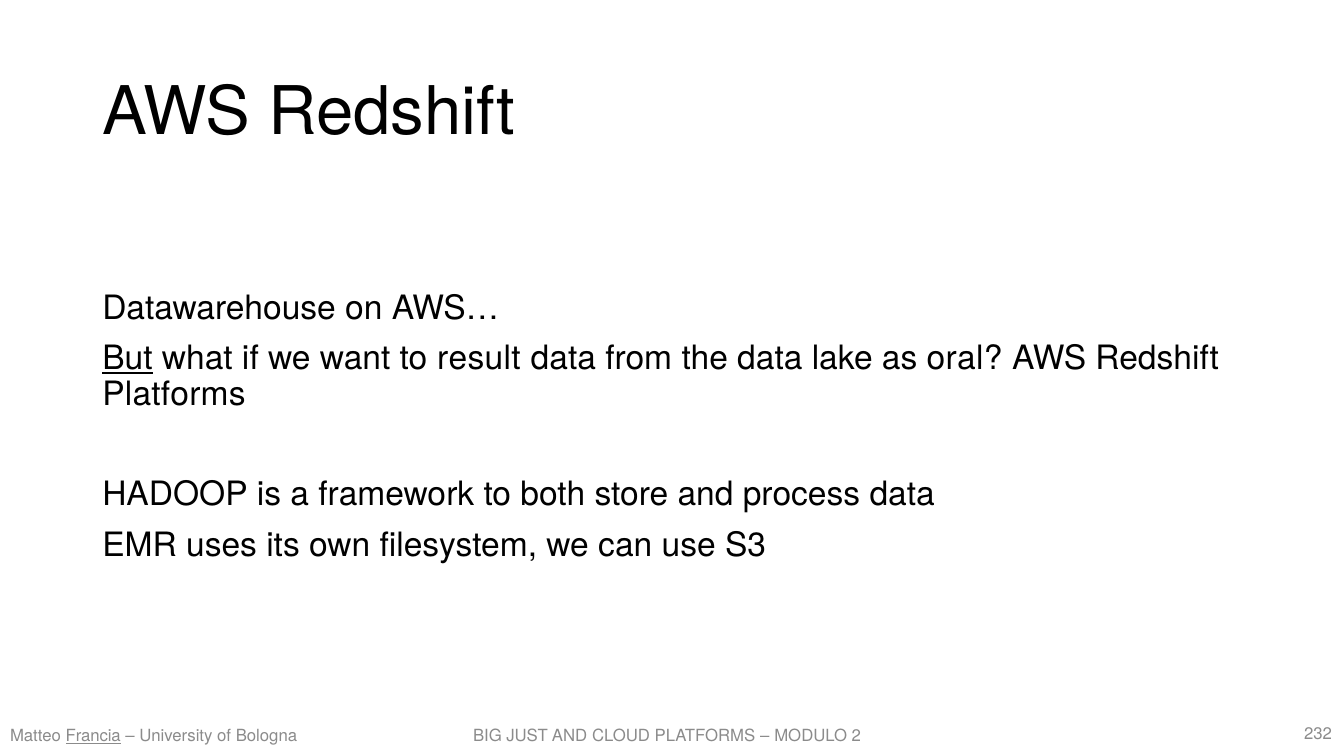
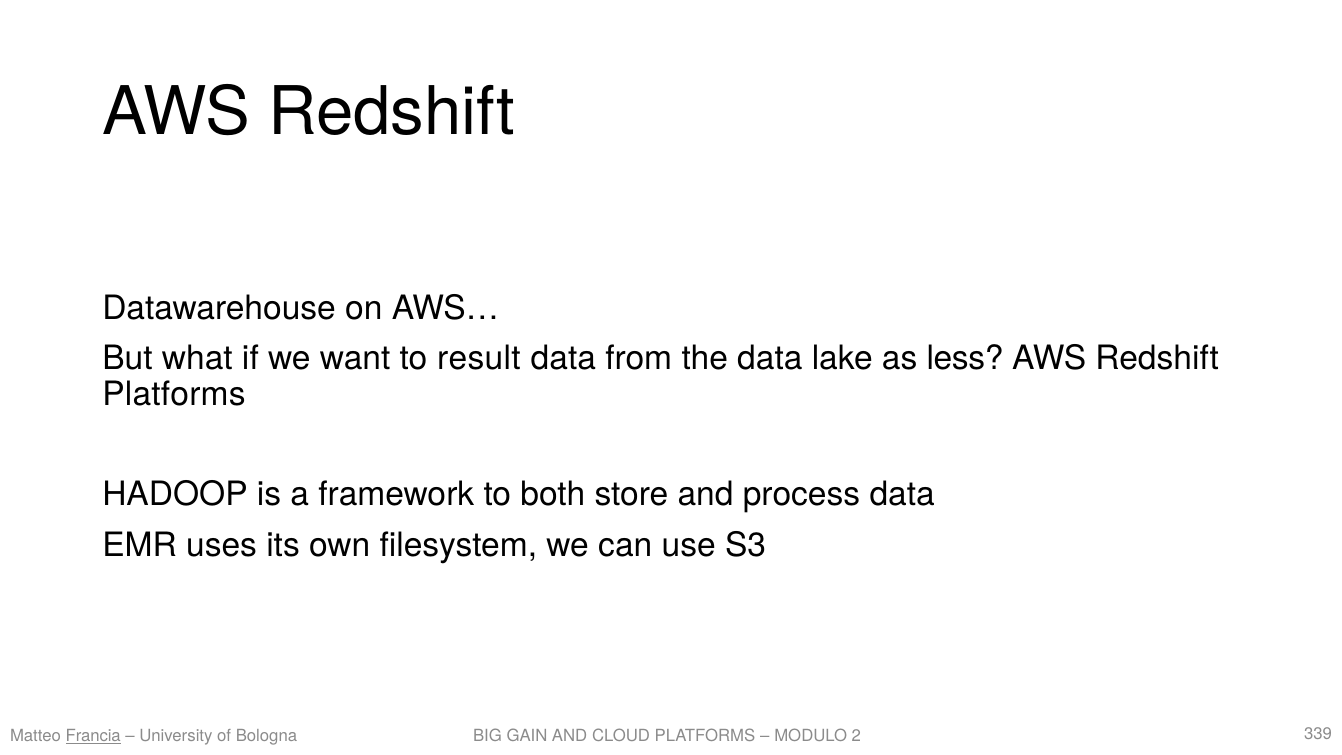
But underline: present -> none (127, 358)
oral: oral -> less (965, 358)
JUST: JUST -> GAIN (527, 736)
232: 232 -> 339 (1318, 734)
